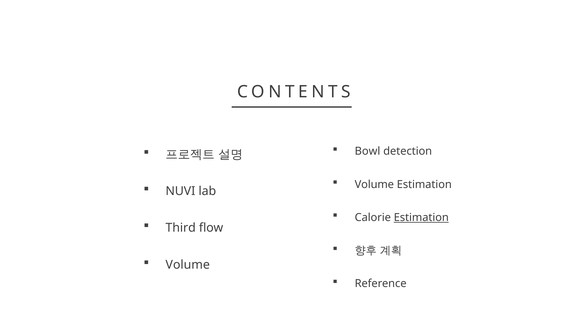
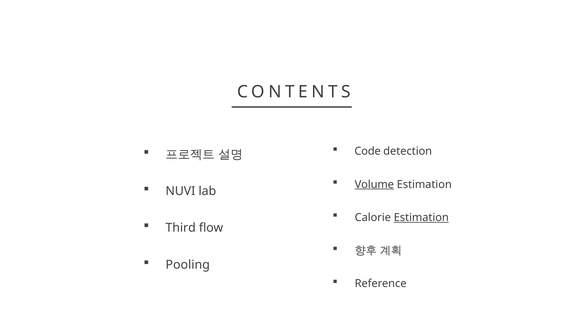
Bowl: Bowl -> Code (368, 151)
Volume underline: none -> present (374, 184)
Volume: Volume -> Pooling (188, 264)
